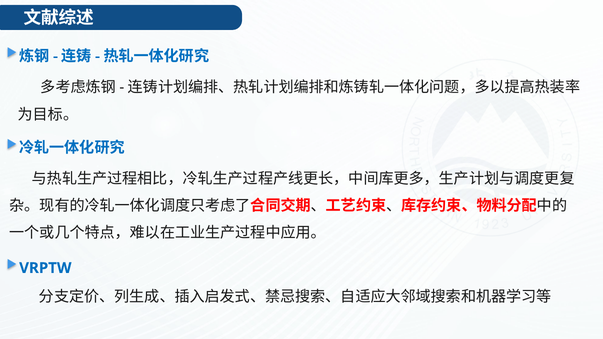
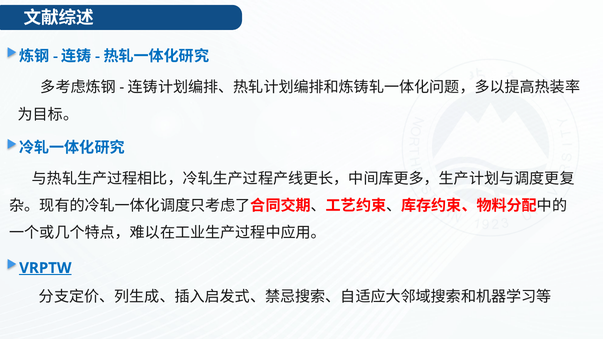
VRPTW underline: none -> present (45, 268)
